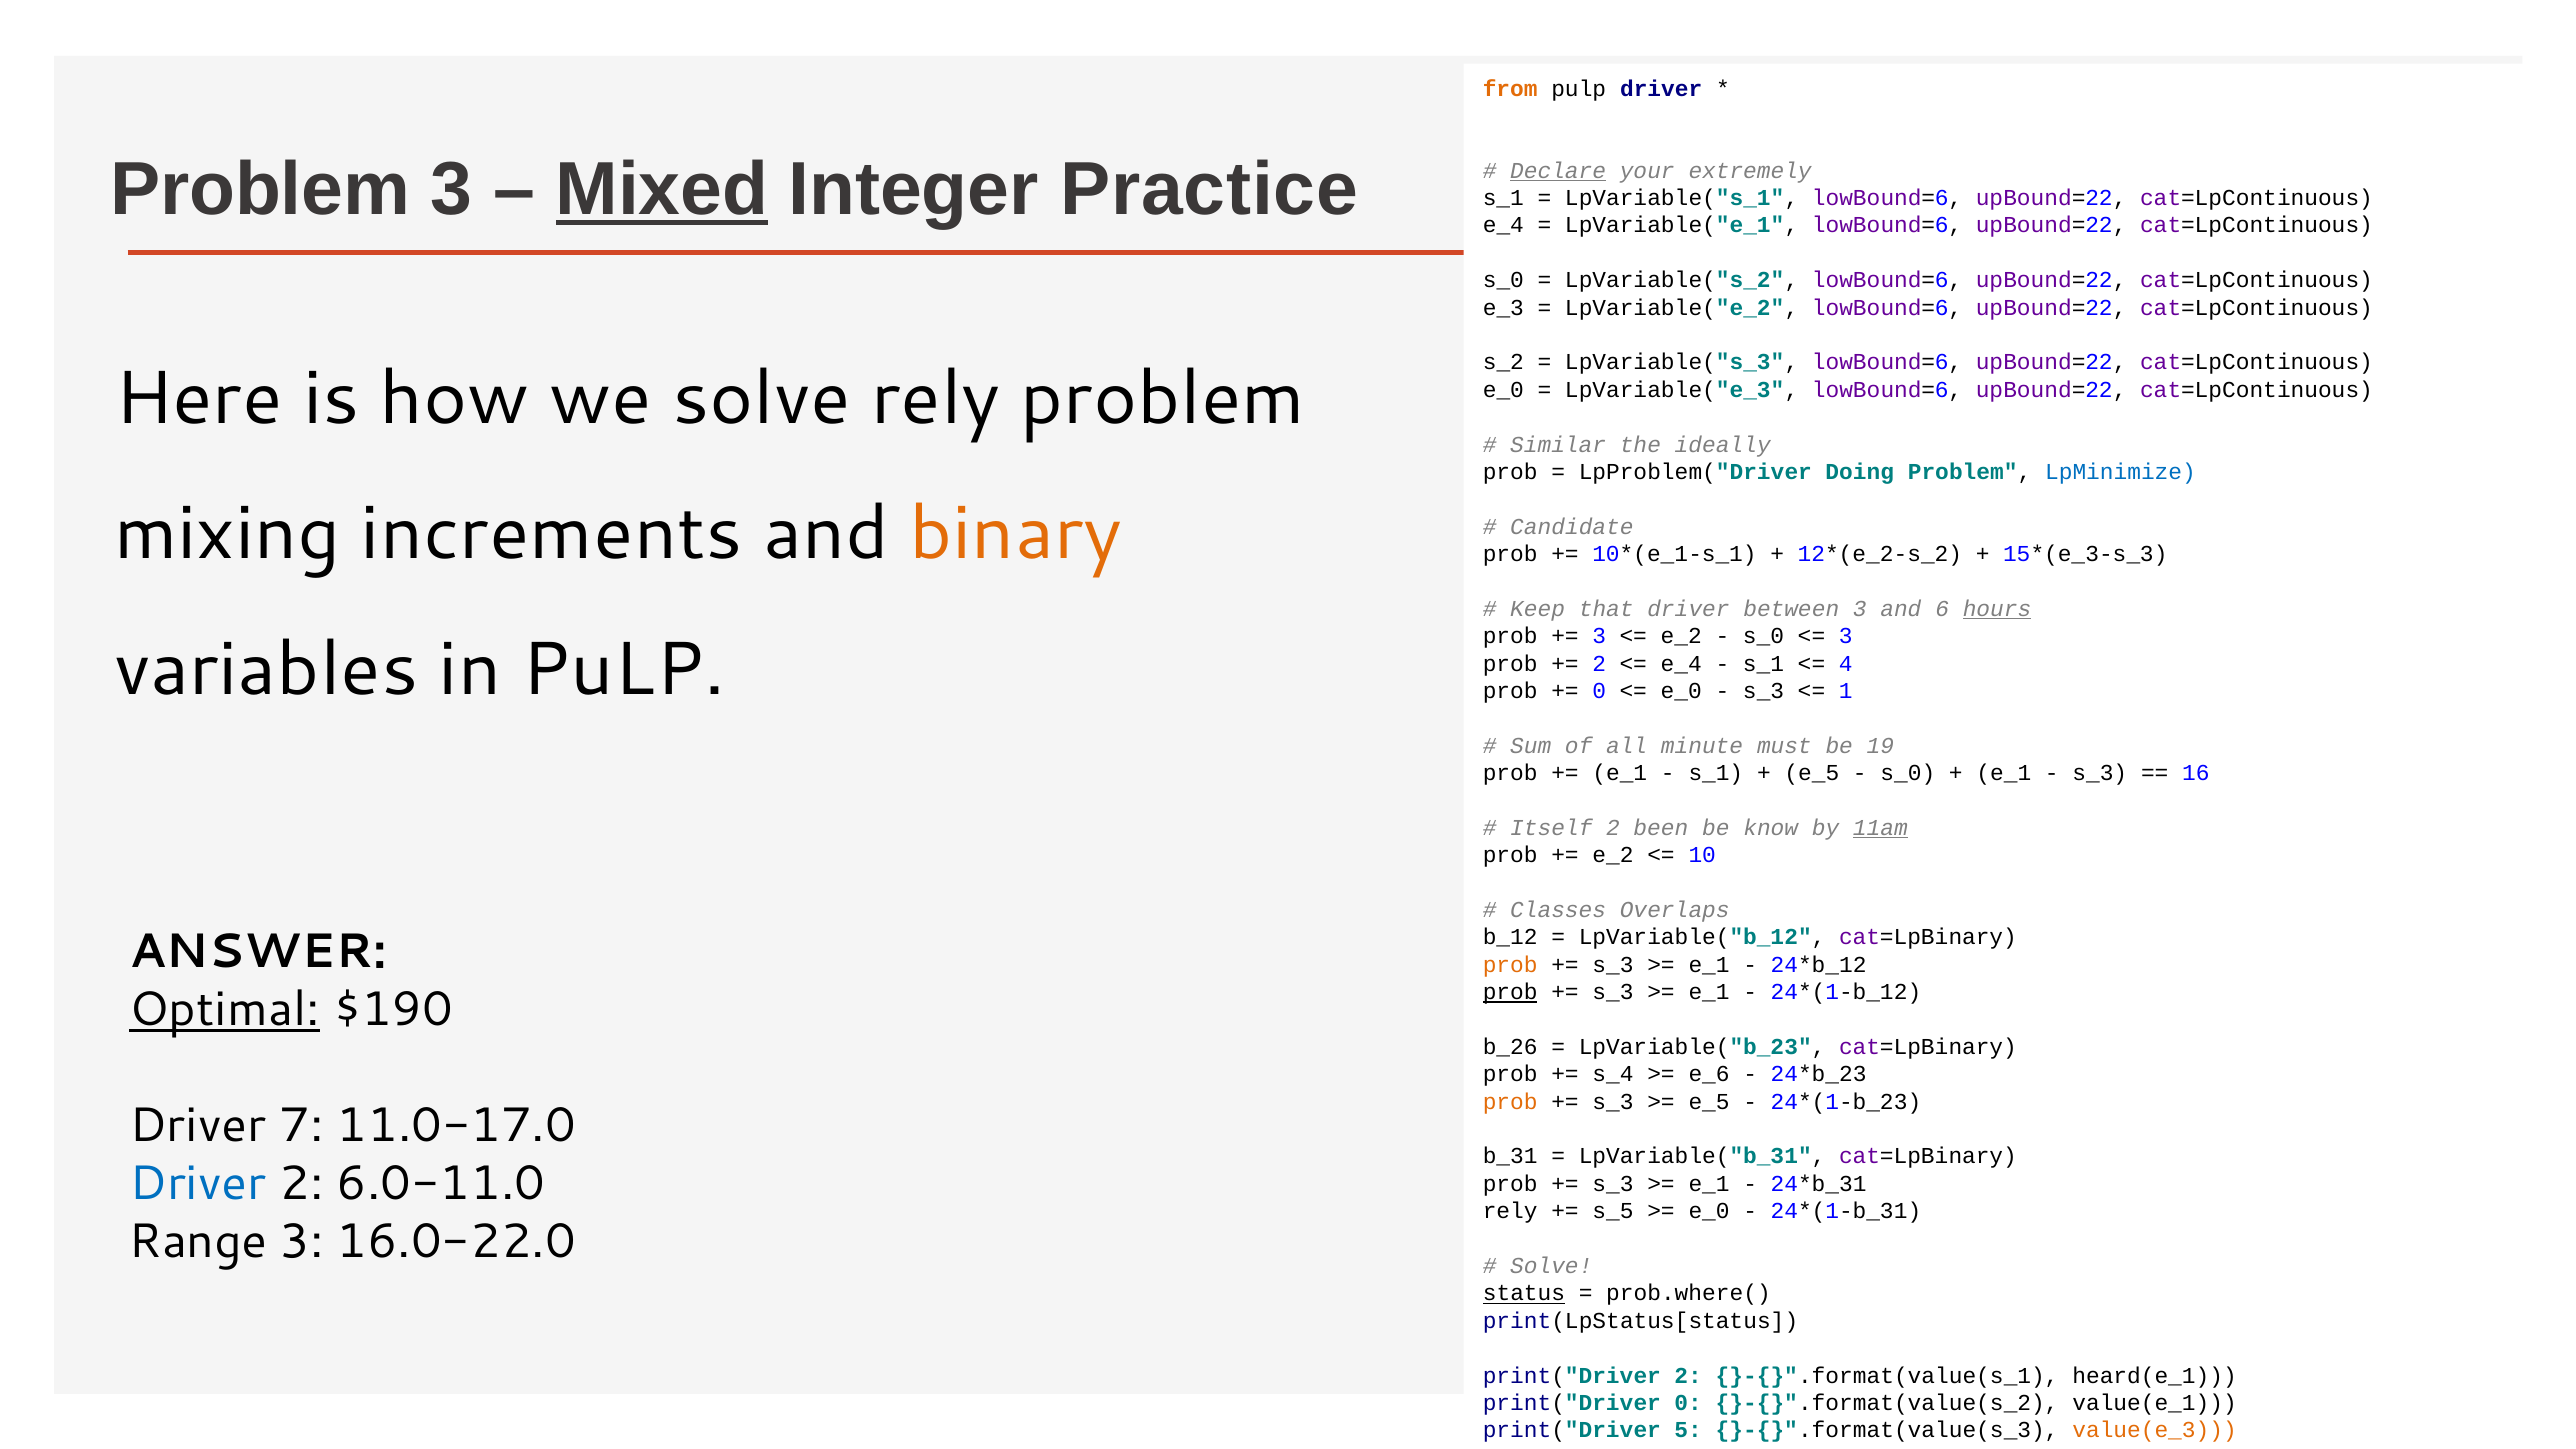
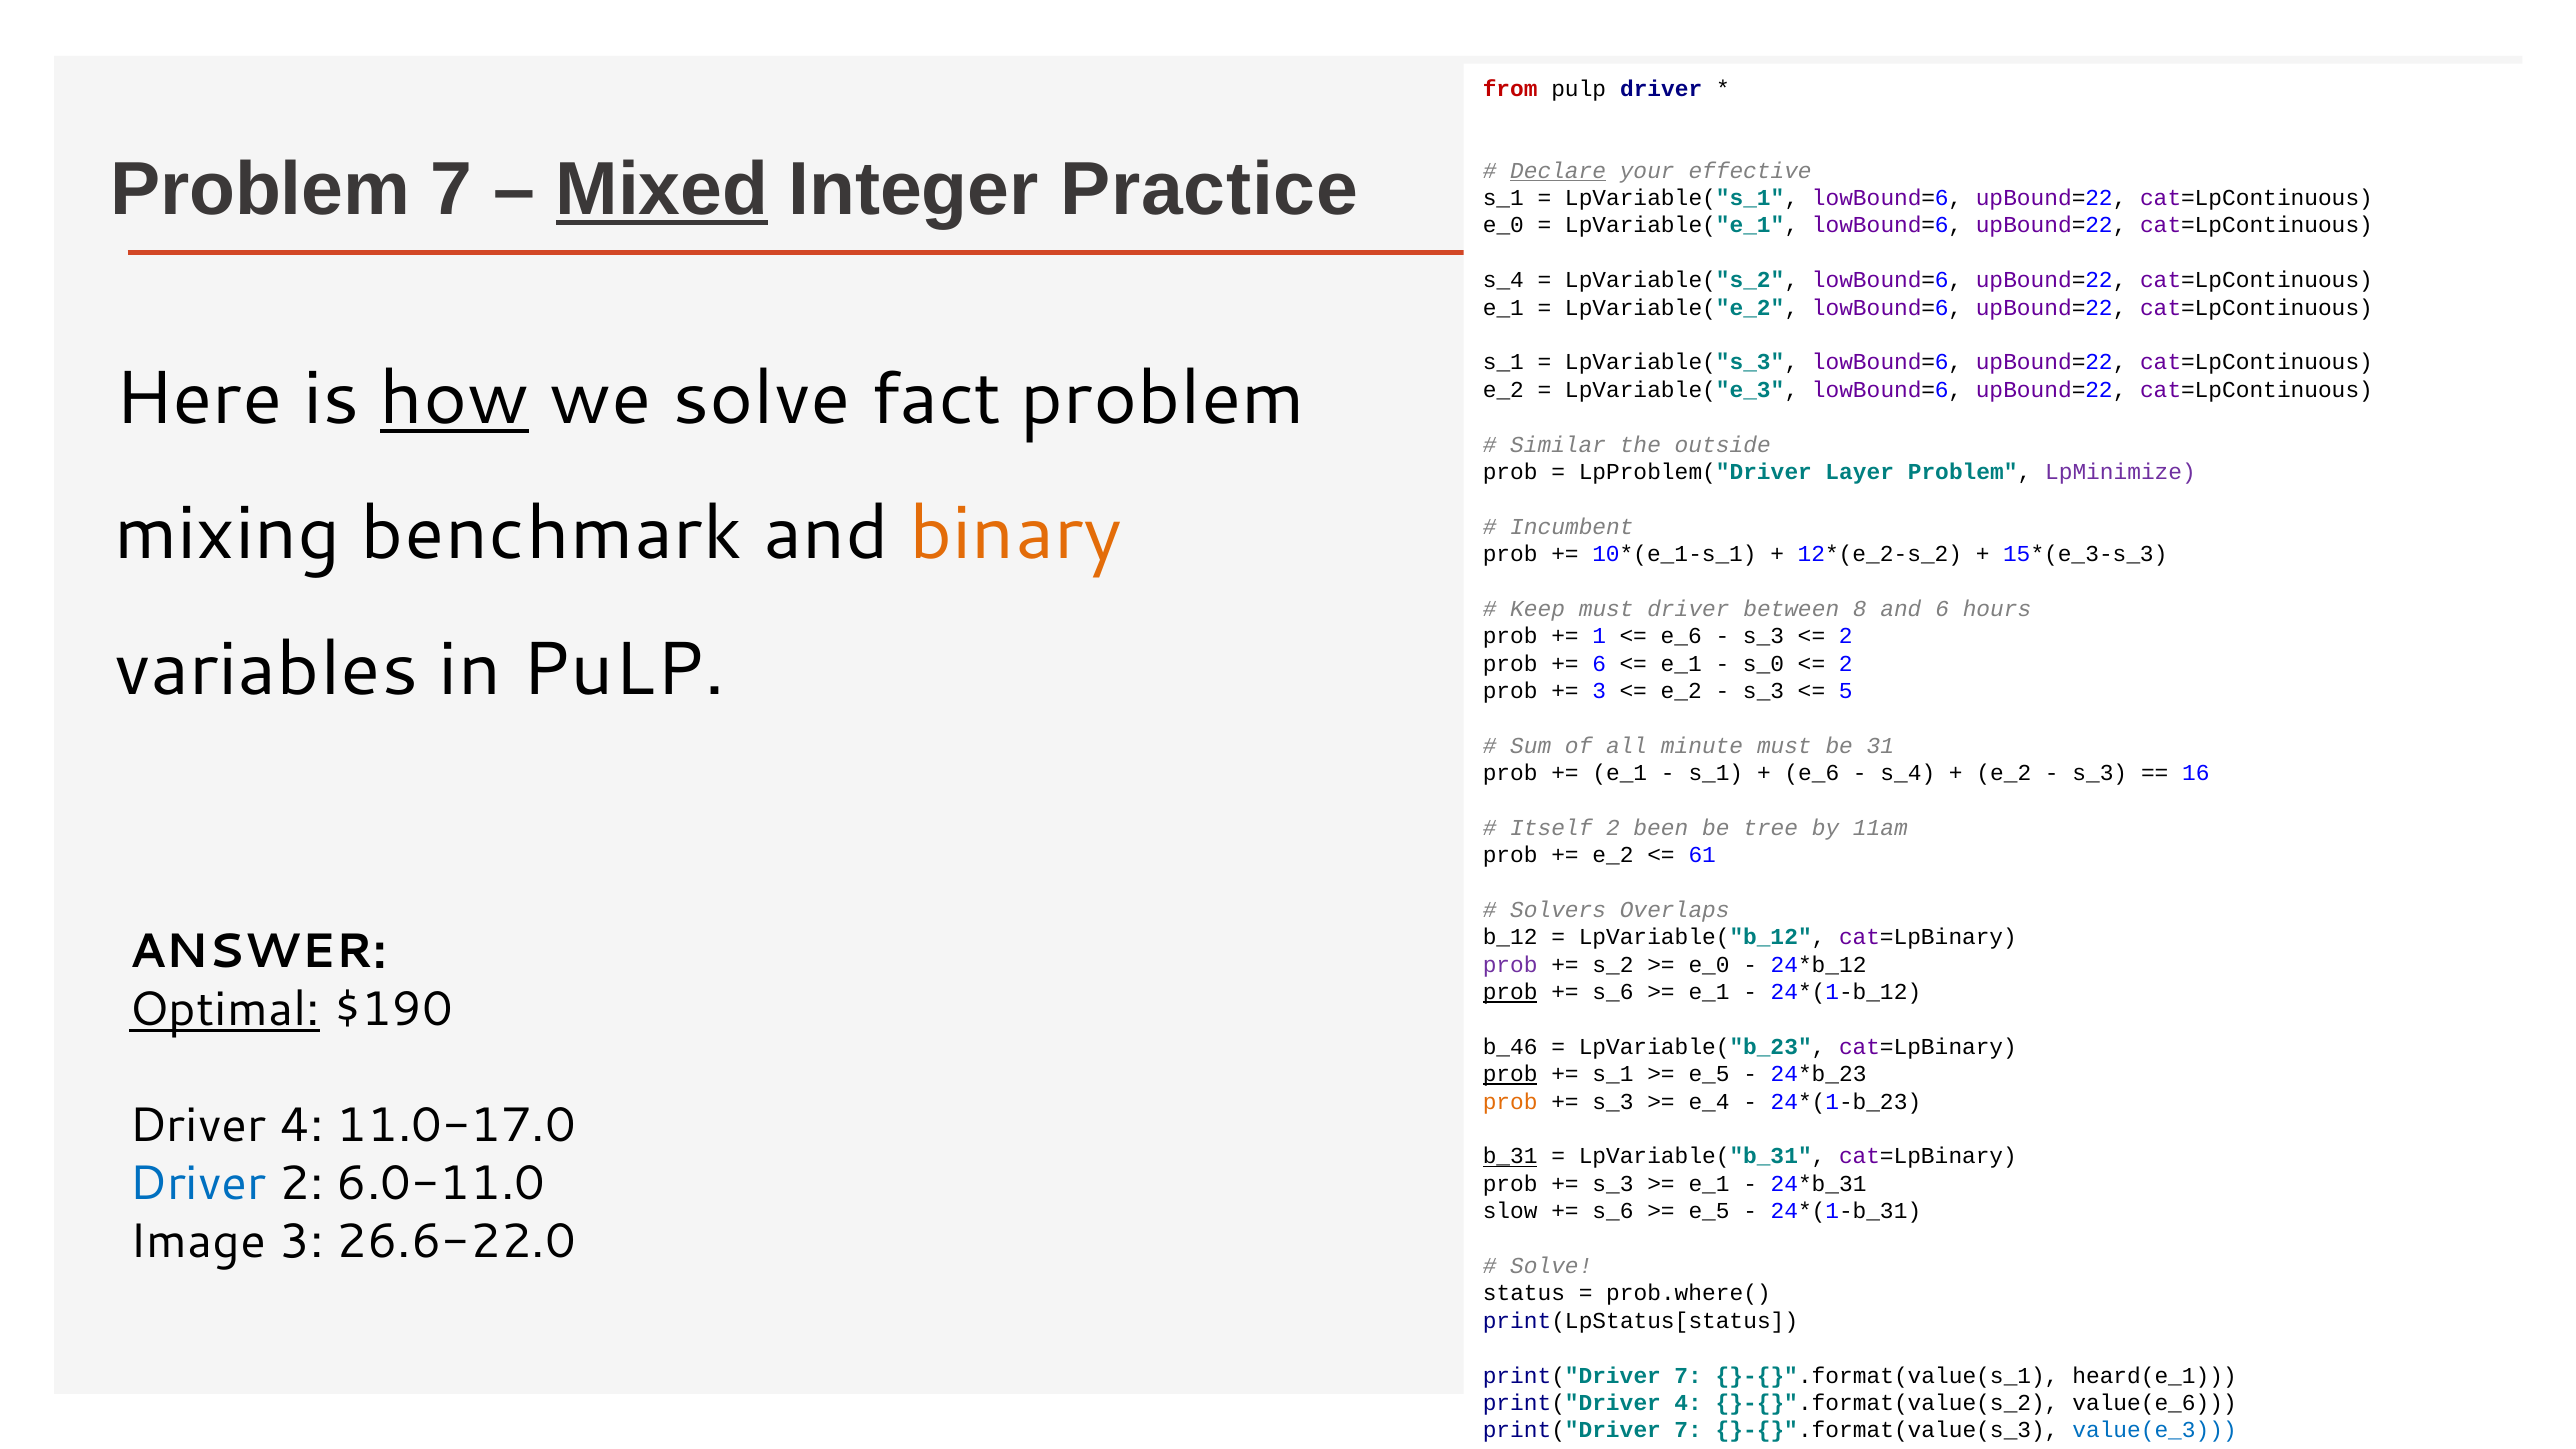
from colour: orange -> red (1510, 89)
Problem 3: 3 -> 7 (451, 190)
extremely: extremely -> effective (1750, 171)
e_4: e_4 -> e_0 (1503, 225)
s_0: s_0 -> s_4 (1503, 280)
e_3: e_3 -> e_1 (1503, 308)
s_2: s_2 -> s_1 (1503, 362)
how underline: none -> present (455, 399)
solve rely: rely -> fact (936, 399)
e_0: e_0 -> e_2 (1503, 390)
ideally: ideally -> outside (1723, 445)
Doing: Doing -> Layer (1860, 472)
LpMinimize colour: blue -> purple (2120, 472)
increments: increments -> benchmark (552, 534)
Candidate: Candidate -> Incumbent (1572, 527)
Keep that: that -> must (1606, 609)
between 3: 3 -> 8 (1860, 609)
hours underline: present -> none (1997, 609)
3: 3 -> 1 (1599, 636)
e_2: e_2 -> e_6 (1681, 636)
s_0: s_0 -> s_3 (1763, 636)
3: 3 -> 2 (1846, 636)
2: 2 -> 6 (1599, 664)
e_4: e_4 -> e_1 (1681, 664)
s_1: s_1 -> s_0 (1763, 664)
4: 4 -> 2 (1846, 664)
0: 0 -> 3 (1599, 691)
e_0: e_0 -> e_2 (1681, 691)
1: 1 -> 5 (1846, 691)
19: 19 -> 31 (1880, 746)
e_5: e_5 -> e_6 (1812, 773)
s_0: s_0 -> s_4 (1908, 773)
e_1: e_1 -> e_2 (2004, 773)
know: know -> tree (1771, 828)
11am underline: present -> none (1880, 828)
10: 10 -> 61 (1702, 855)
Classes: Classes -> Solvers (1558, 910)
prob colour: orange -> purple (1510, 965)
s_3: s_3 -> s_2 (1613, 965)
e_1: e_1 -> e_0 (1709, 965)
s_3: s_3 -> s_6 (1613, 992)
b_26: b_26 -> b_46 (1510, 1047)
prob underline: none -> present (1510, 1074)
s_4: s_4 -> s_1 (1613, 1074)
e_6: e_6 -> e_5 (1709, 1074)
e_5: e_5 -> e_4 (1709, 1102)
Driver 7: 7 -> 4 (301, 1126)
b_31 underline: none -> present (1510, 1156)
rely: rely -> slow (1510, 1211)
s_5: s_5 -> s_6 (1613, 1211)
e_0: e_0 -> e_5 (1709, 1211)
Range: Range -> Image (198, 1242)
16.0-22.0: 16.0-22.0 -> 26.6-22.0 (456, 1242)
status underline: present -> none (1524, 1293)
2: 2 -> 7 (1688, 1376)
print("Driver 0: 0 -> 4 (1688, 1403)
value(e_1: value(e_1 -> value(e_6 (2155, 1403)
5: 5 -> 7 (1688, 1430)
value(e_3 colour: orange -> blue (2155, 1430)
